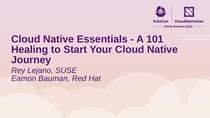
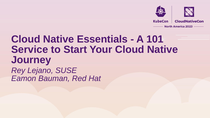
Healing: Healing -> Service (30, 50)
